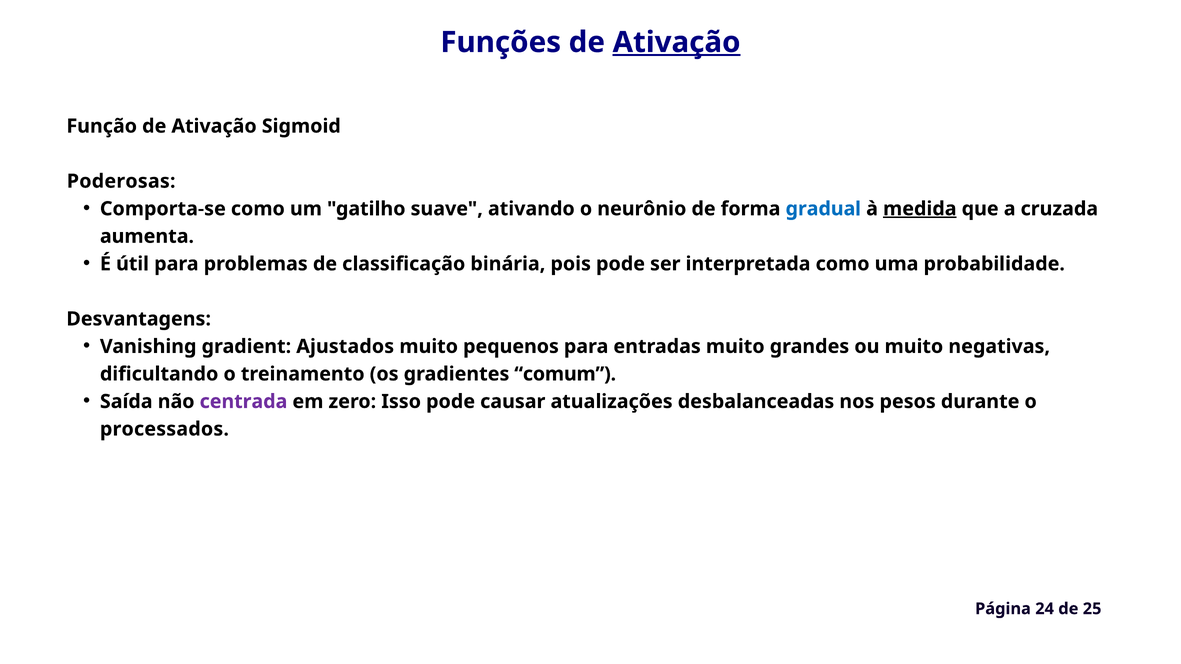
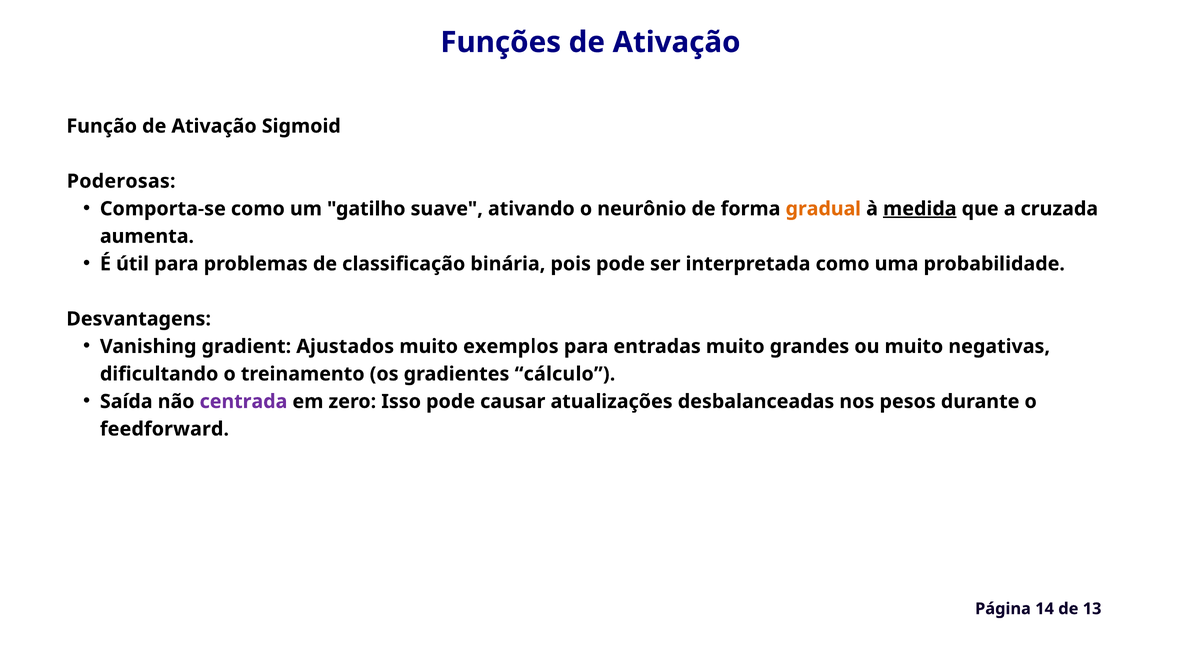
Ativação underline: present -> none (677, 42)
gradual colour: blue -> orange (823, 209)
pequenos: pequenos -> exemplos (511, 347)
comum: comum -> cálculo (565, 374)
processados: processados -> feedforward (164, 429)
24: 24 -> 14 (1045, 609)
25: 25 -> 13 (1092, 609)
